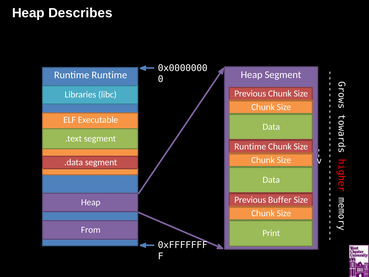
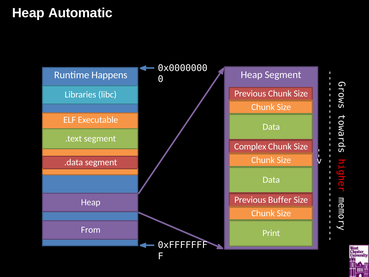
Describes: Describes -> Automatic (80, 13)
Runtime Runtime: Runtime -> Happens (109, 75)
Runtime: Runtime -> Complex (250, 146)
